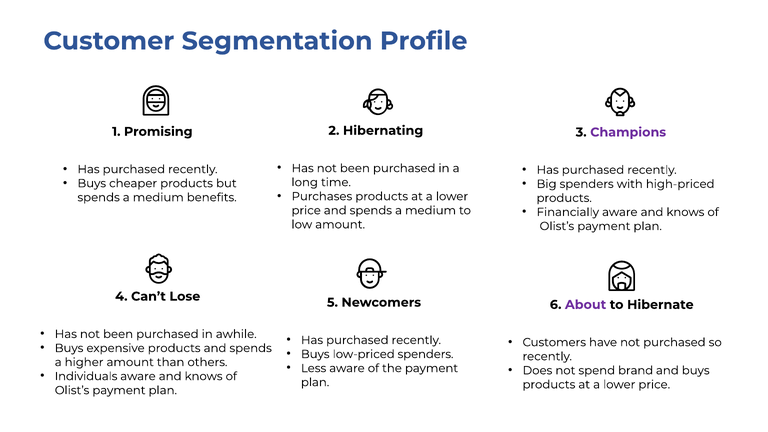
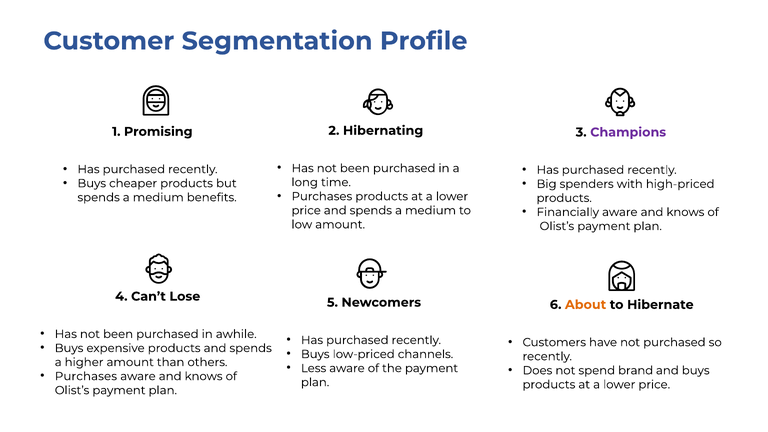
About colour: purple -> orange (586, 305)
low-priced spenders: spenders -> channels (425, 354)
Individuals: Individuals -> Purchases (86, 376)
